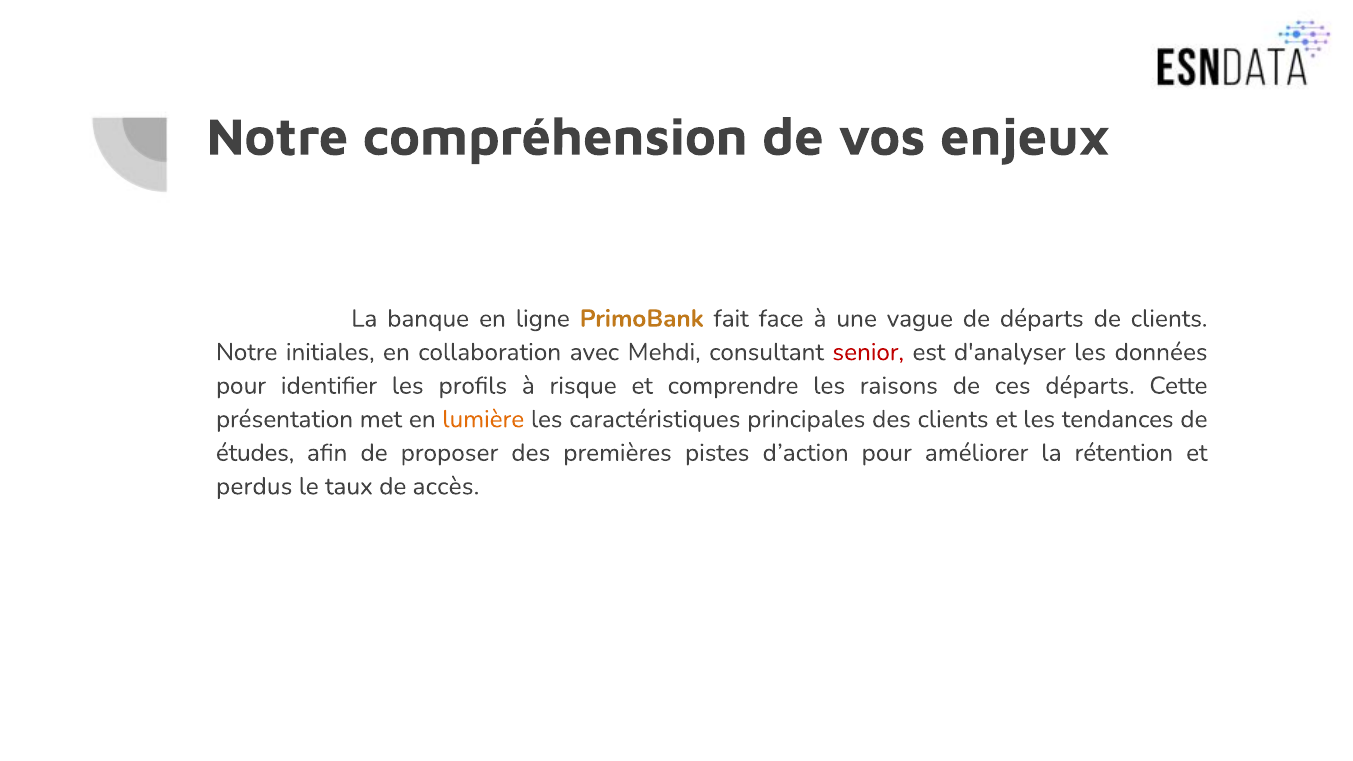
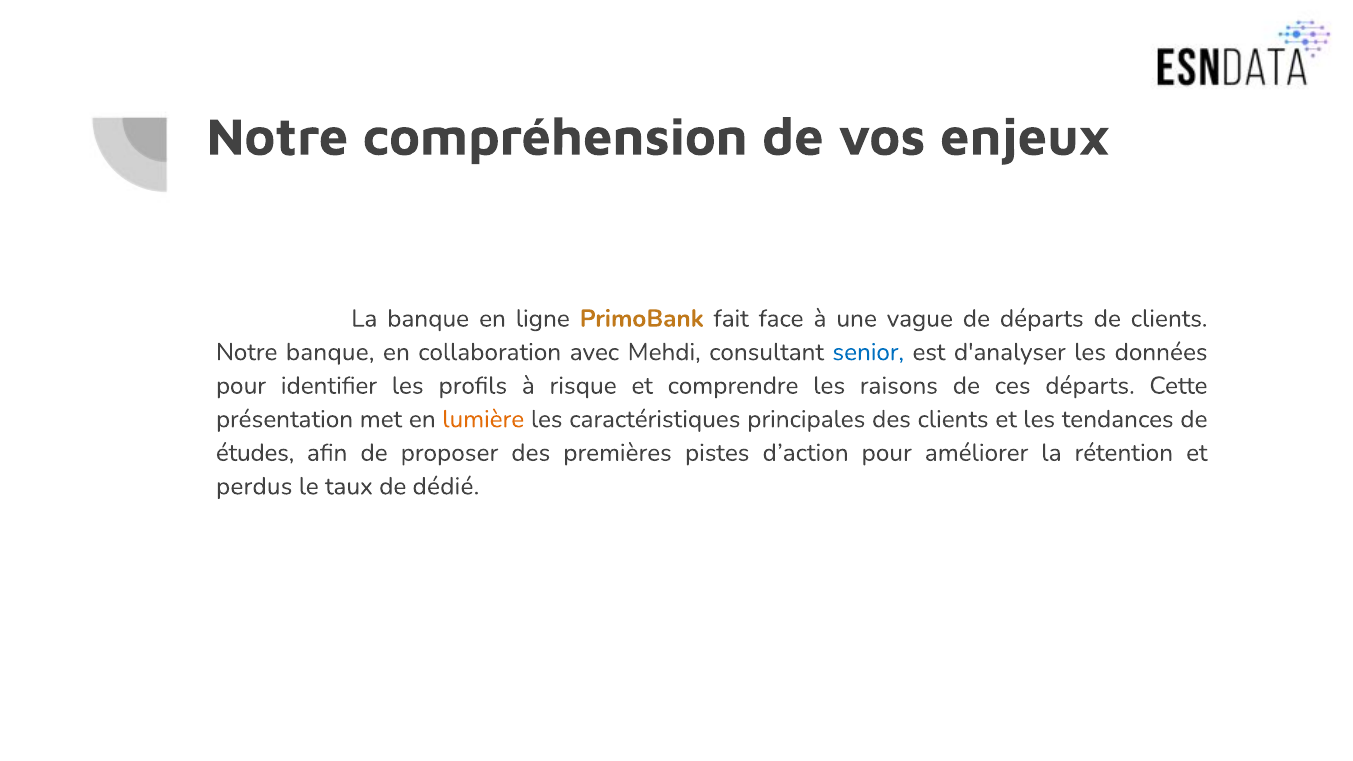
Notre initiales: initiales -> banque (330, 352)
senior colour: red -> blue (868, 352)
accès: accès -> dédié (446, 486)
